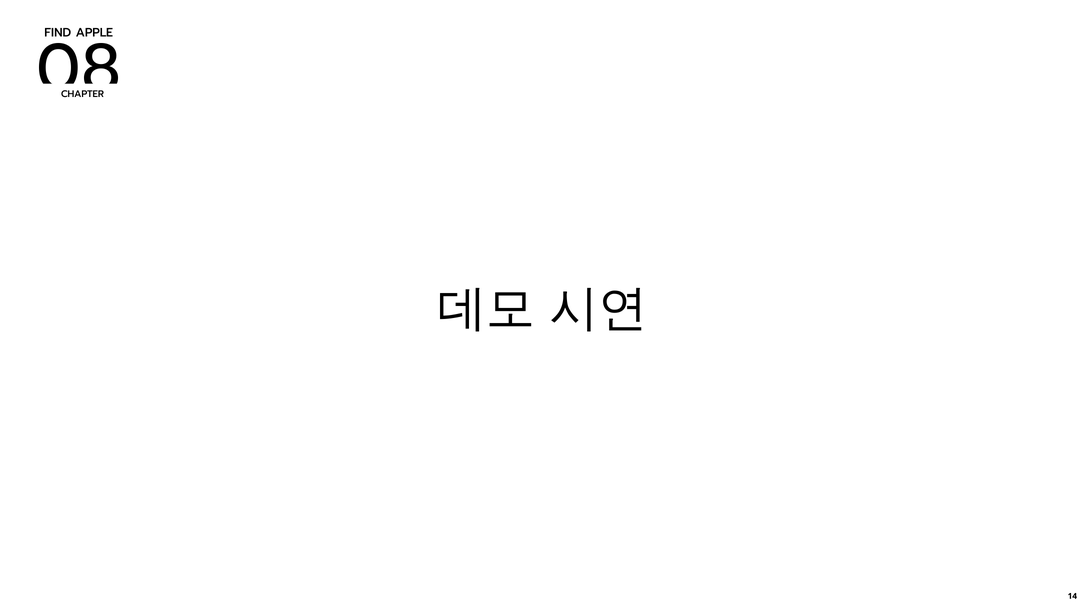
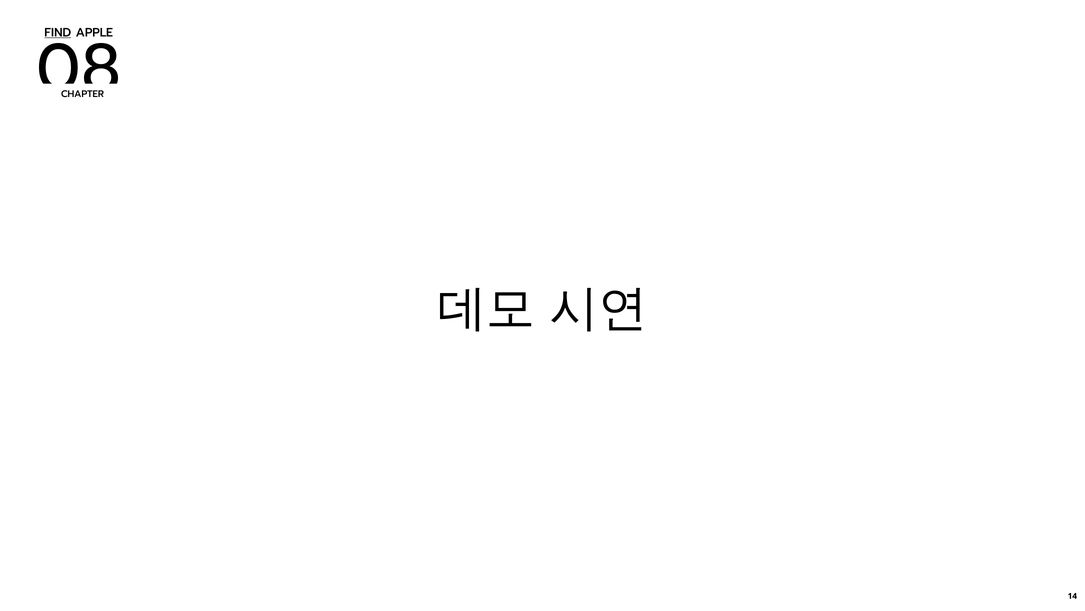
FIND underline: none -> present (58, 32)
